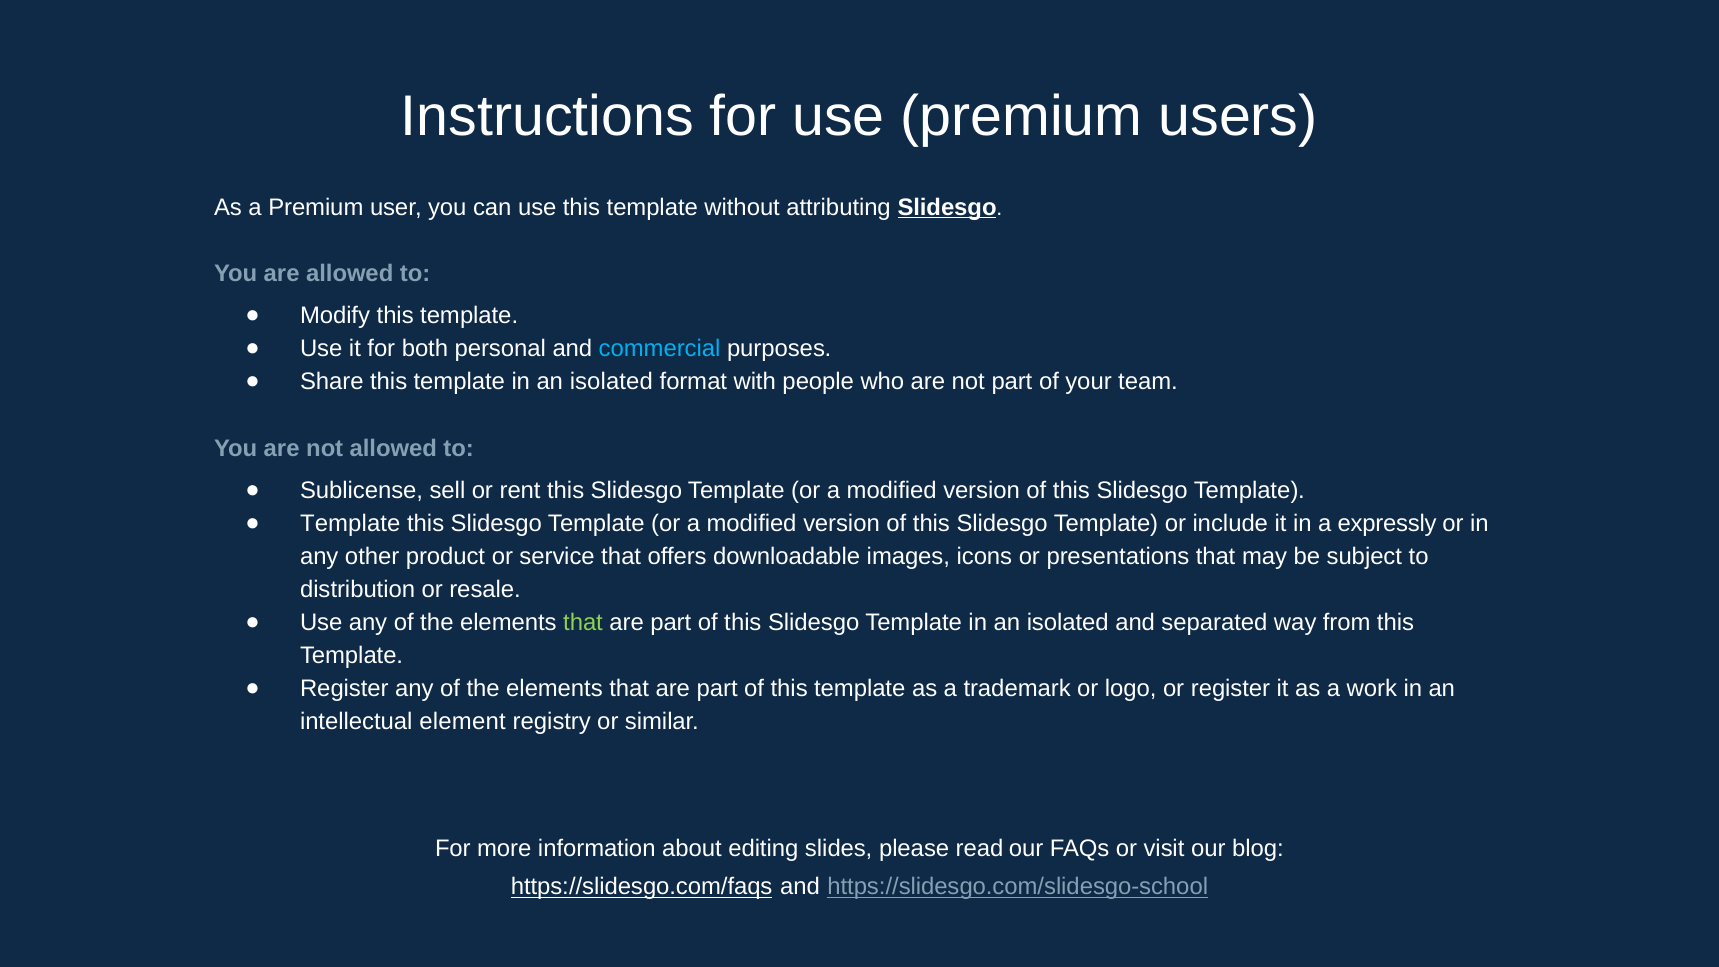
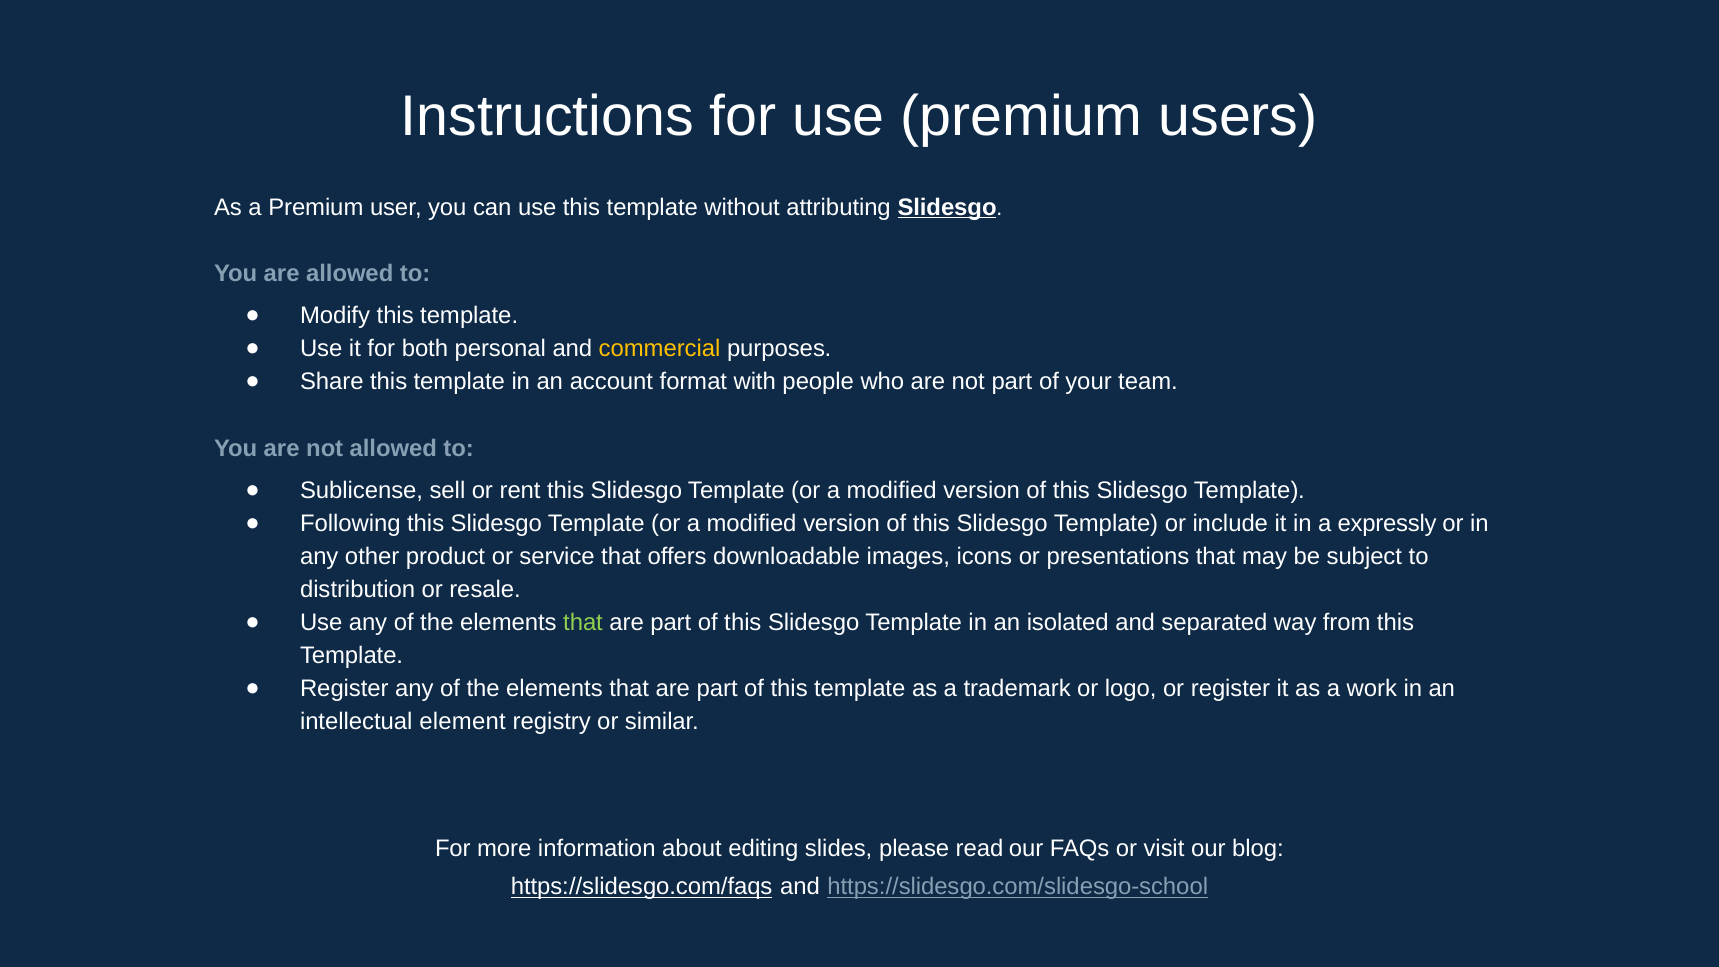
commercial colour: light blue -> yellow (660, 349)
isolated: isolated -> account (611, 382)
Template: Template -> Following (350, 524)
